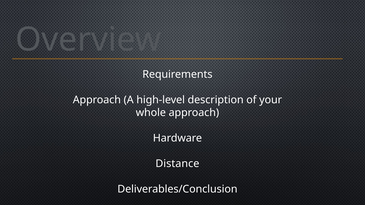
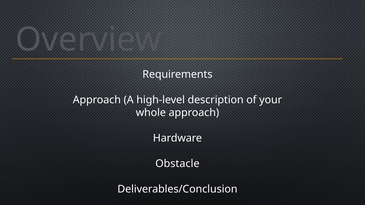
Distance: Distance -> Obstacle (177, 164)
